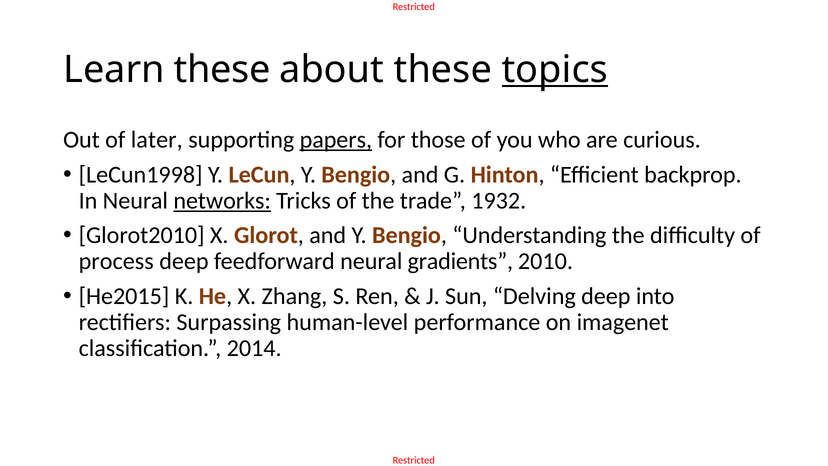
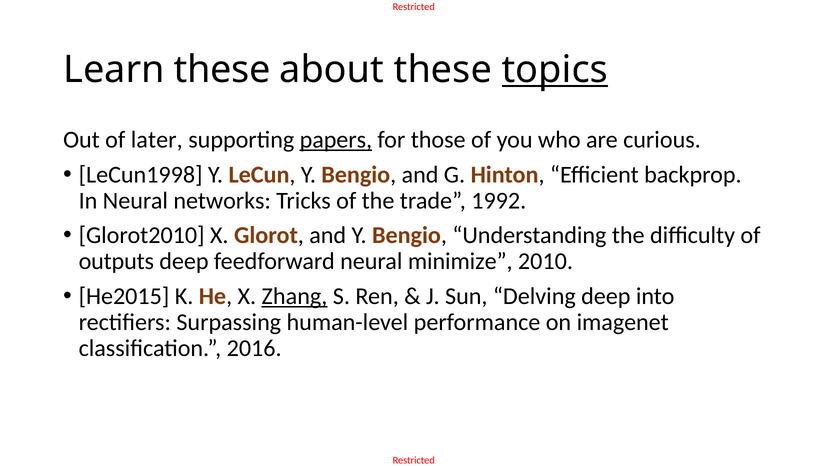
networks underline: present -> none (222, 201)
1932: 1932 -> 1992 (499, 201)
process: process -> outputs (116, 261)
gradients: gradients -> minimize (460, 261)
Zhang underline: none -> present (294, 296)
2014: 2014 -> 2016 (254, 348)
